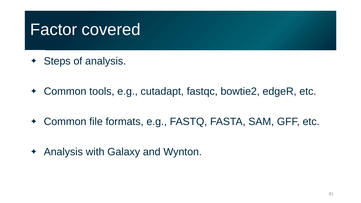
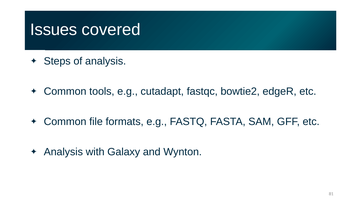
Factor: Factor -> Issues (54, 30)
